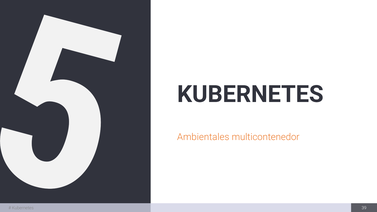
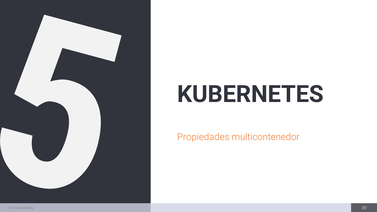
Ambientales: Ambientales -> Propiedades (203, 137)
